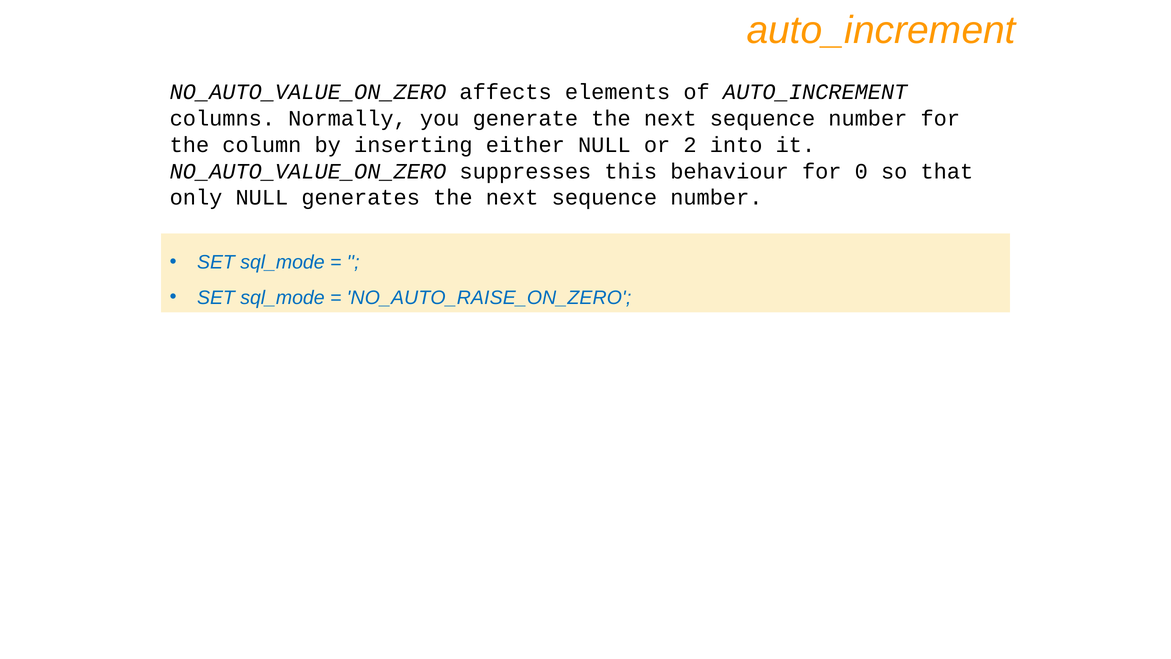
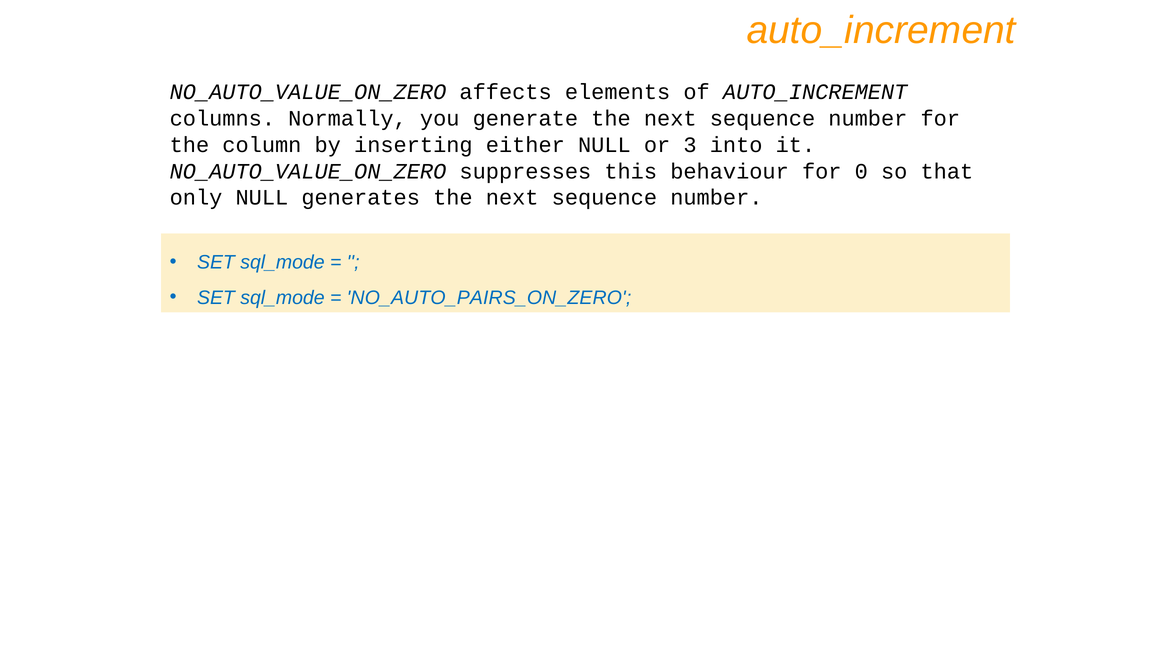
2: 2 -> 3 (690, 145)
NO_AUTO_RAISE_ON_ZERO: NO_AUTO_RAISE_ON_ZERO -> NO_AUTO_PAIRS_ON_ZERO (489, 297)
